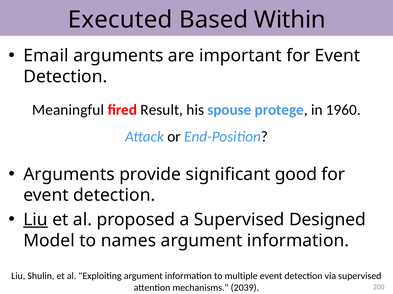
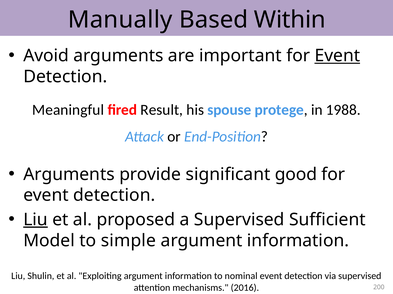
Executed: Executed -> Manually (120, 20)
Email: Email -> Avoid (46, 56)
Event underline: none -> present (337, 56)
1960: 1960 -> 1988 (343, 110)
Designed: Designed -> Sufficient (327, 220)
names: names -> simple (128, 241)
multiple: multiple -> nominal (241, 277)
2039: 2039 -> 2016 (245, 288)
